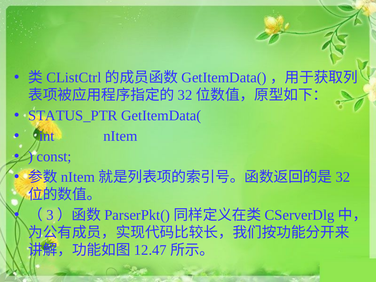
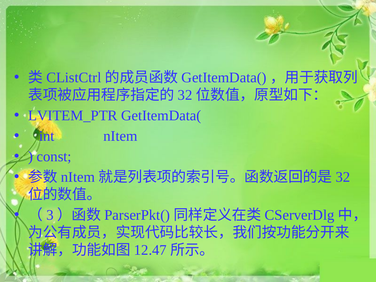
STATUS_PTR: STATUS_PTR -> LVITEM_PTR (73, 116)
